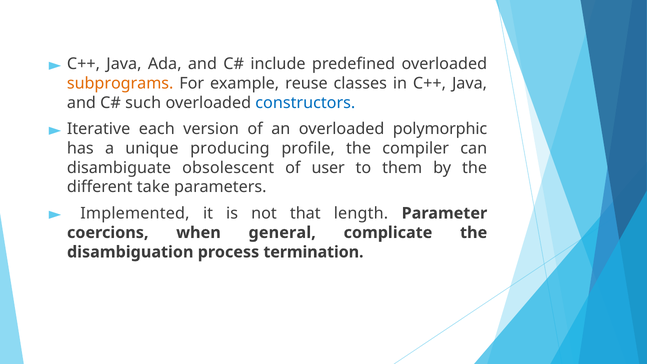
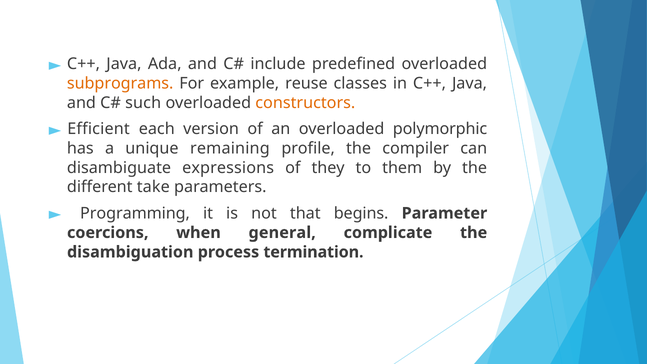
constructors colour: blue -> orange (305, 103)
Iterative: Iterative -> Efficient (99, 129)
producing: producing -> remaining (230, 148)
obsolescent: obsolescent -> expressions (228, 168)
user: user -> they (328, 168)
Implemented: Implemented -> Programming (135, 213)
length: length -> begins (361, 213)
